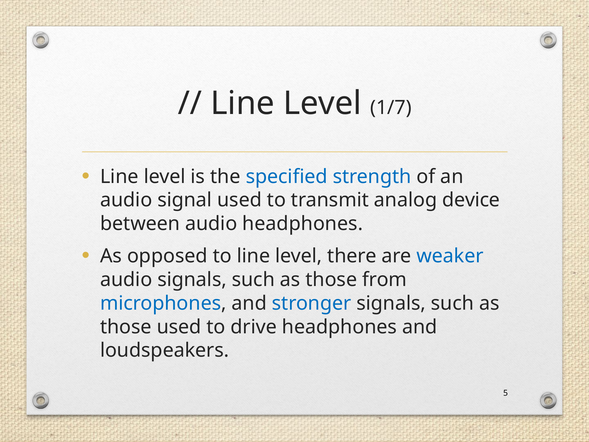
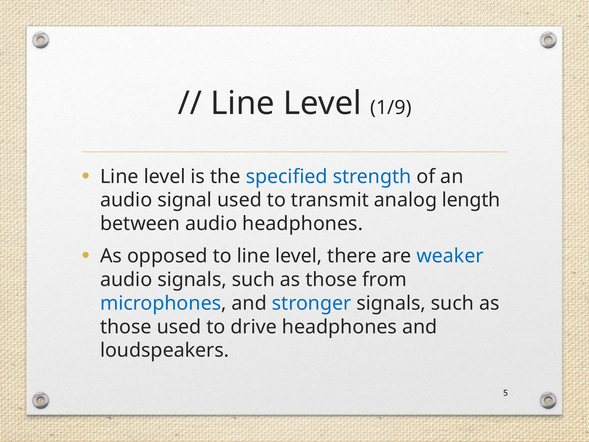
1/7: 1/7 -> 1/9 (391, 108)
device: device -> length (471, 200)
